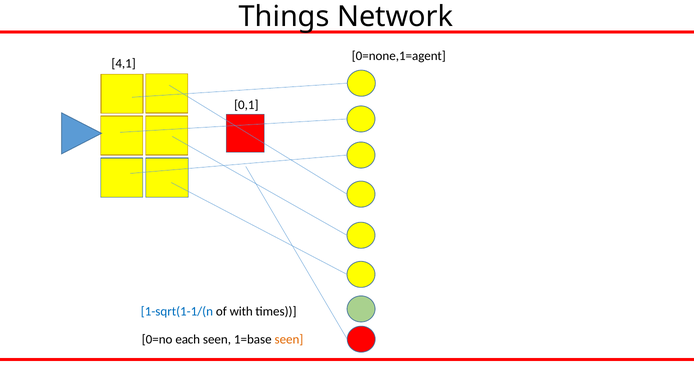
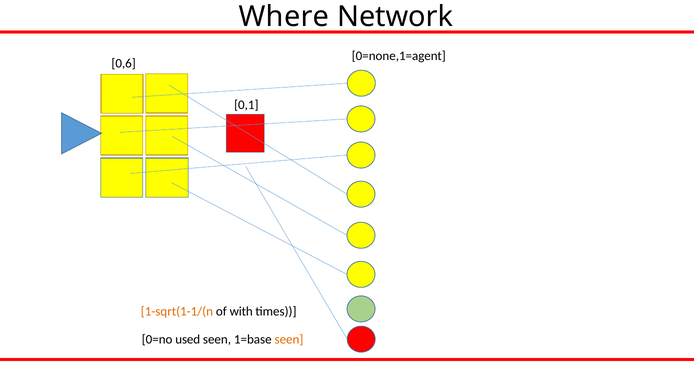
Things: Things -> Where (284, 16)
4,1: 4,1 -> 0,6 (124, 63)
1-sqrt(1-1/(n colour: blue -> orange (177, 311)
each: each -> used (188, 339)
